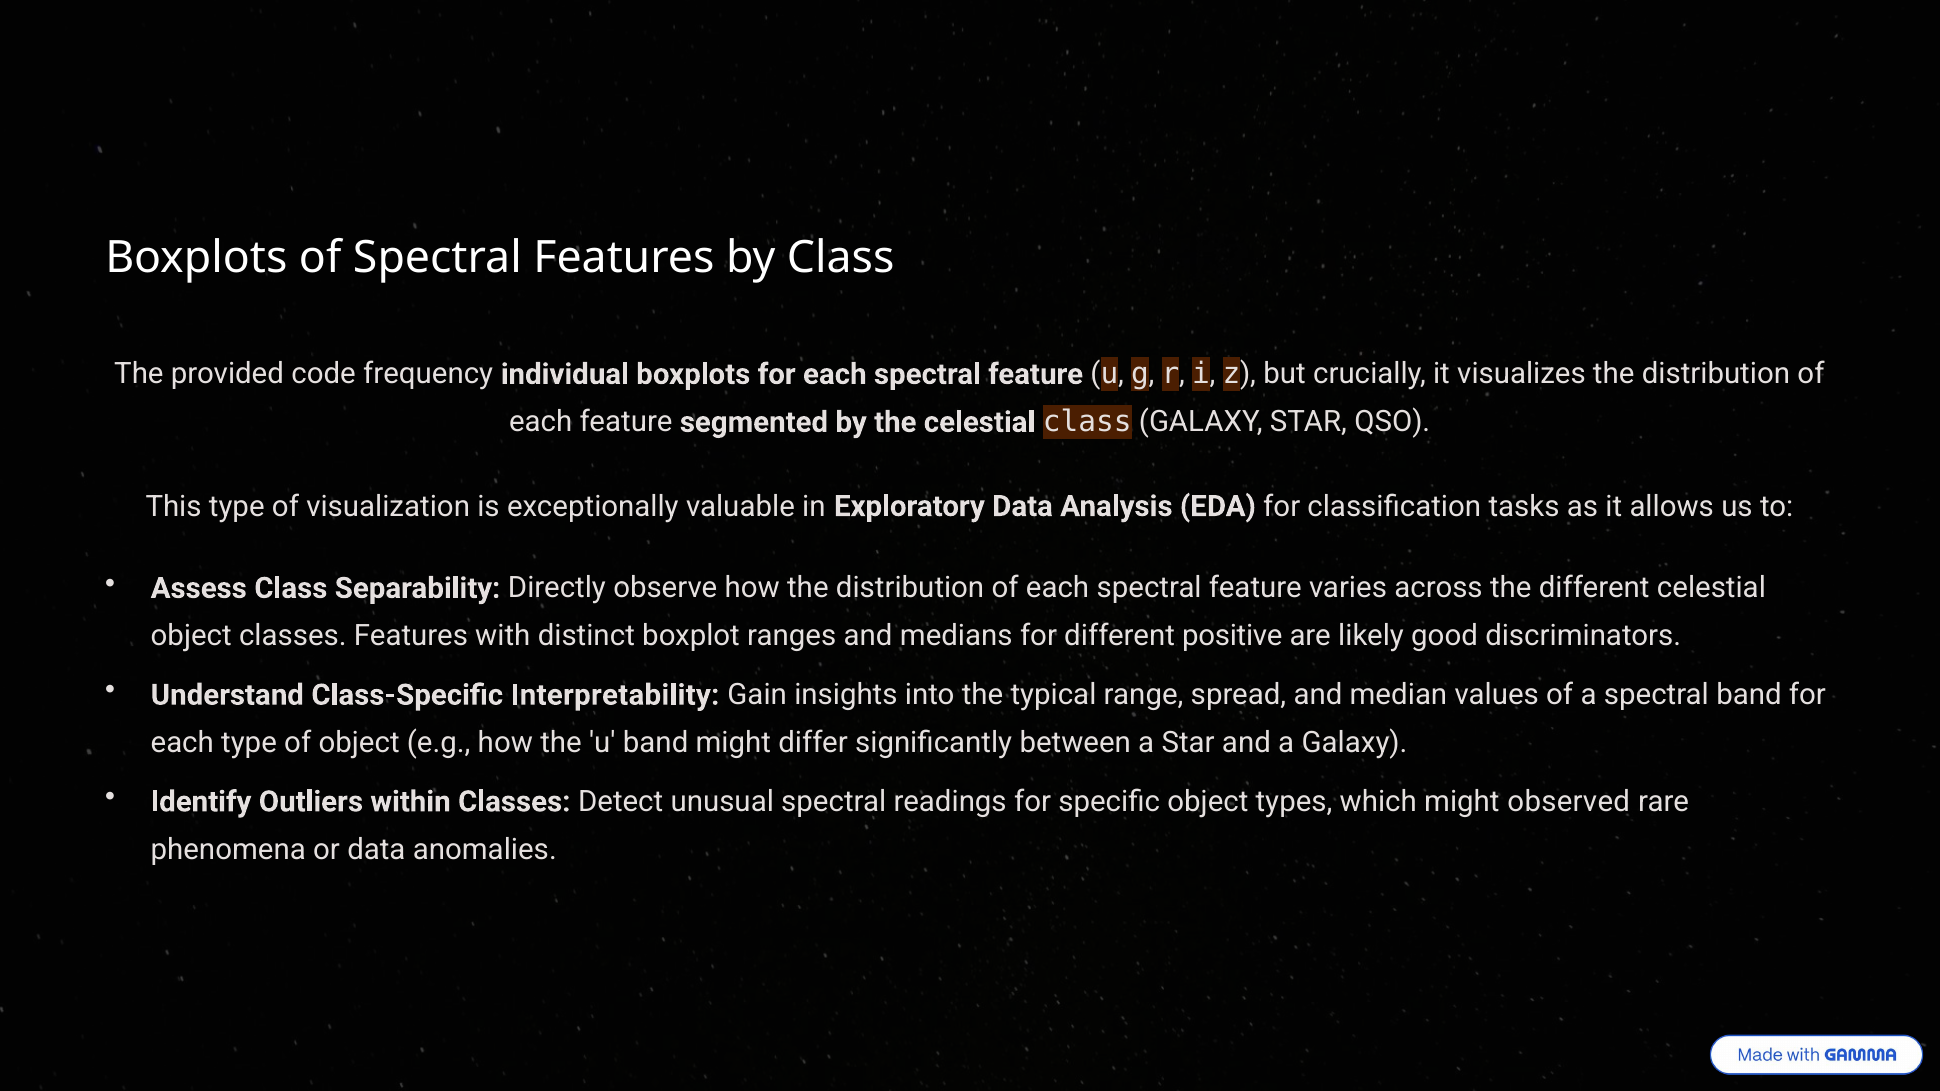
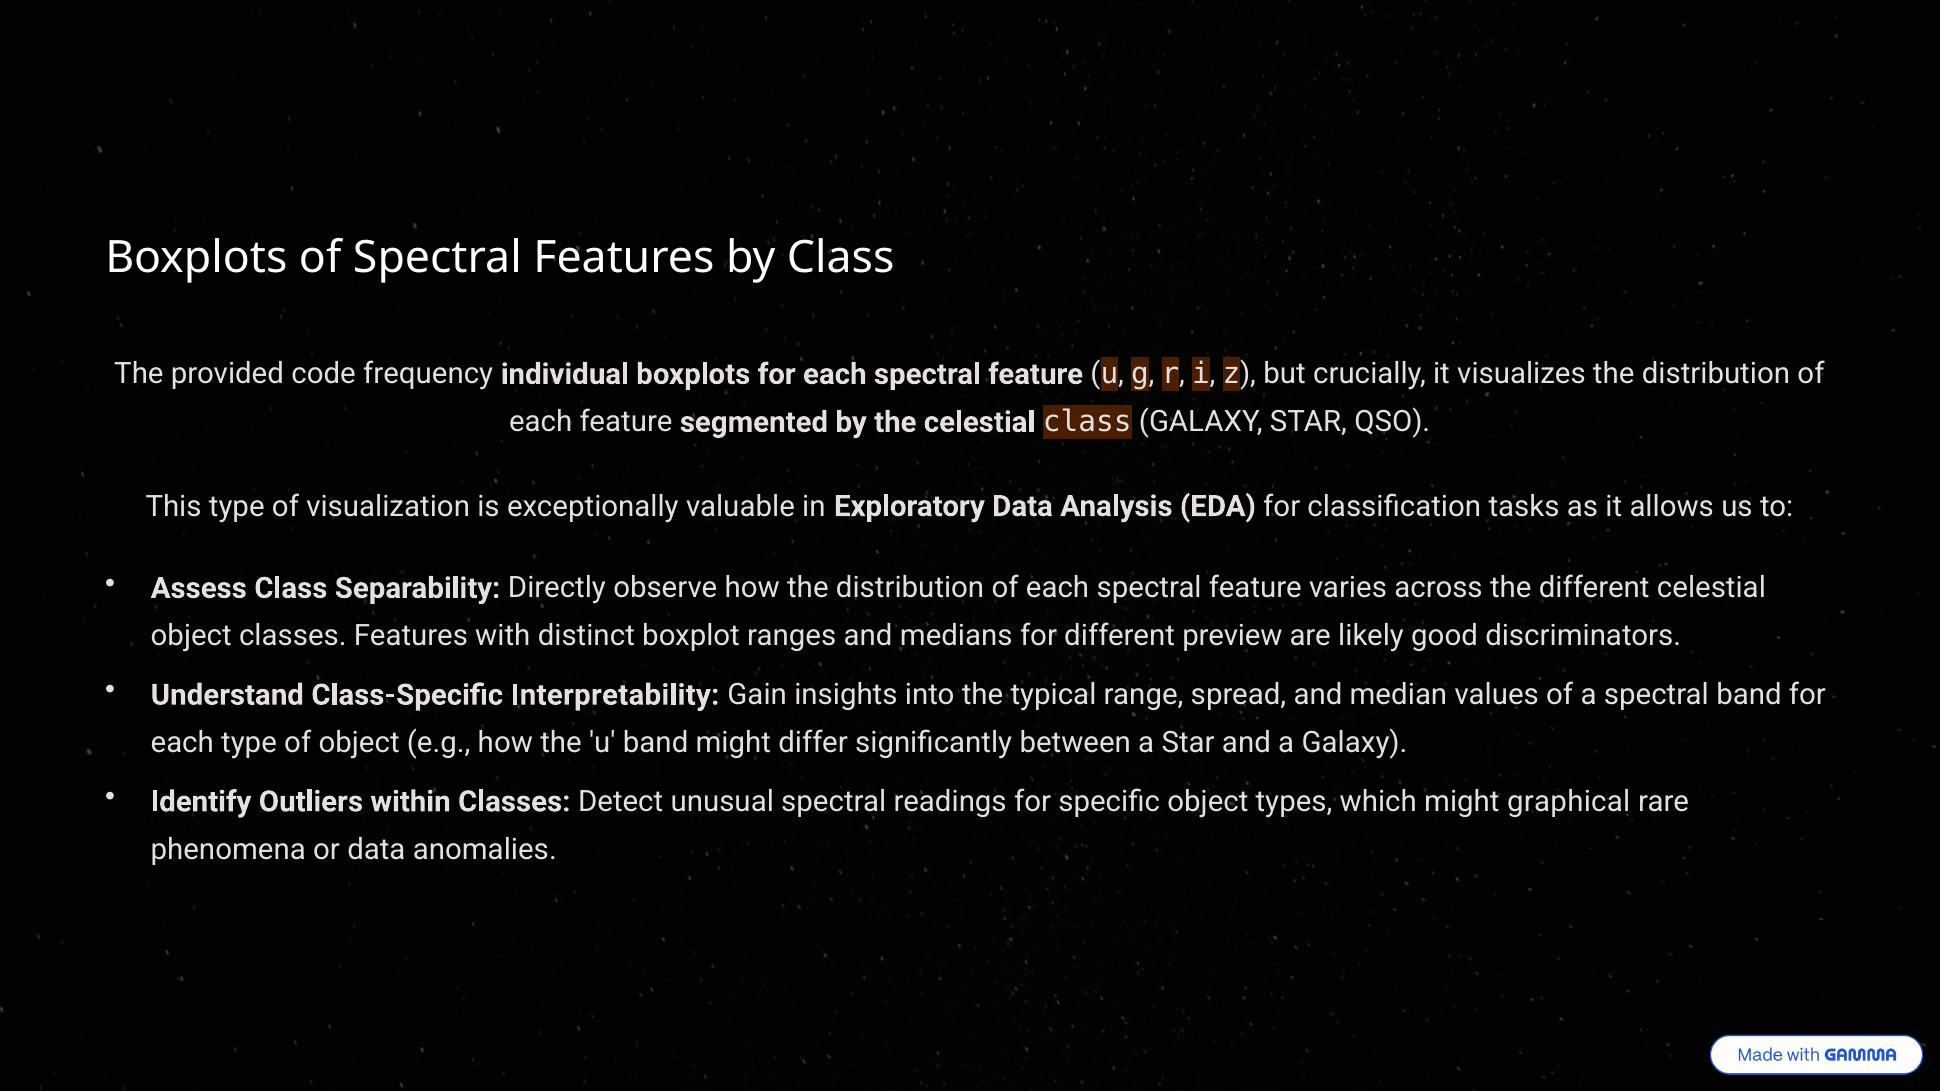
positive: positive -> preview (1232, 636)
observed: observed -> graphical (1569, 802)
